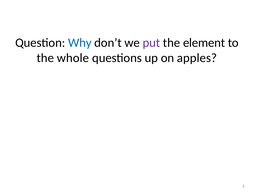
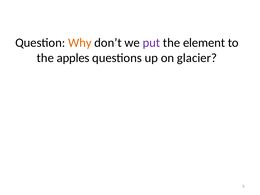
Why colour: blue -> orange (80, 43)
whole: whole -> apples (73, 58)
apples: apples -> glacier (197, 58)
